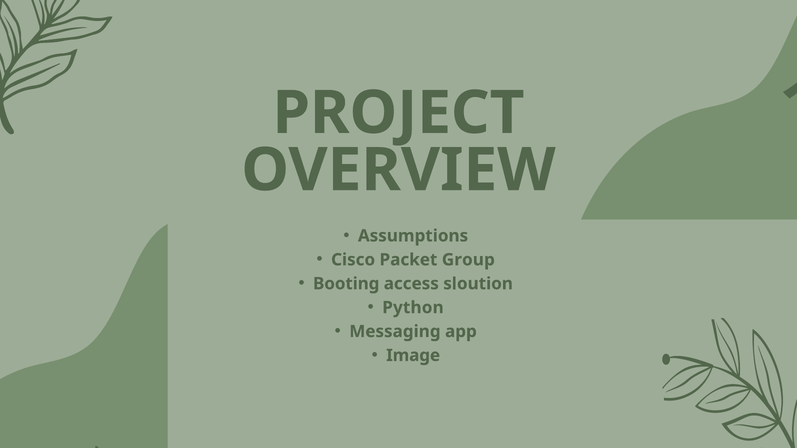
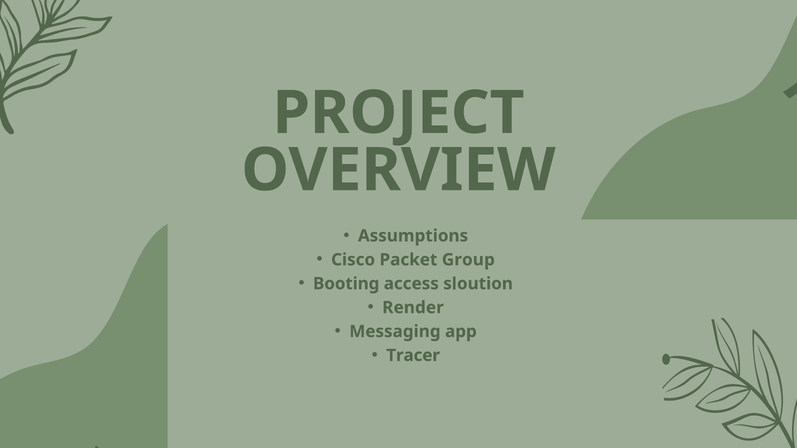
Python: Python -> Render (413, 308)
Image: Image -> Tracer (413, 356)
